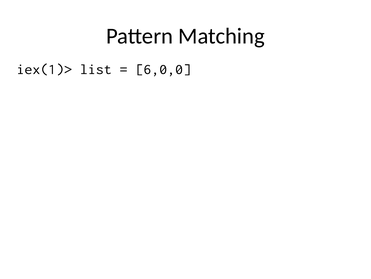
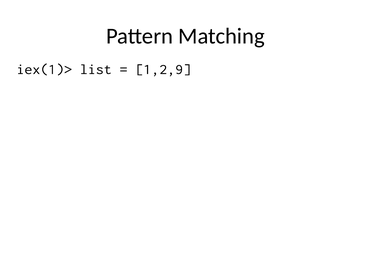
6,0,0: 6,0,0 -> 1,2,9 (163, 69)
